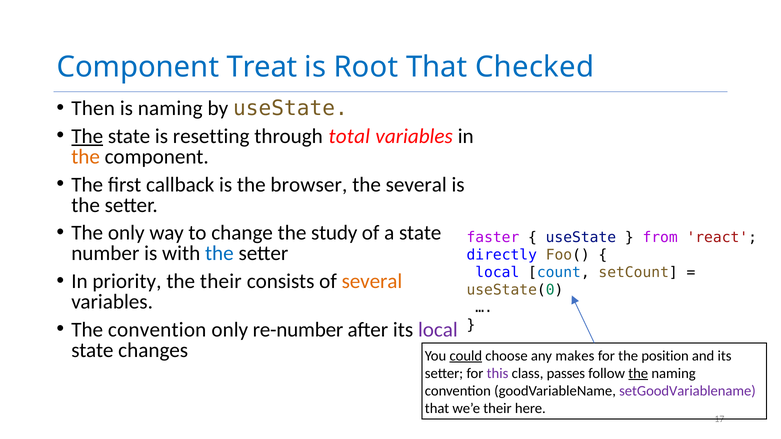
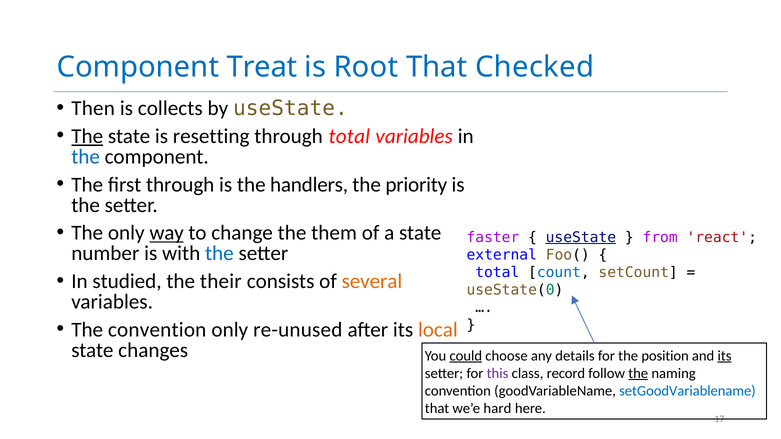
is naming: naming -> collects (170, 108)
the colour: orange -> blue (86, 157)
first callback: callback -> through (180, 185)
browser: browser -> handlers (309, 185)
the several: several -> priority (416, 185)
way underline: none -> present (167, 233)
study: study -> them (334, 233)
useState underline: none -> present (581, 237)
directly: directly -> external (502, 255)
local: local -> total (497, 273)
priority: priority -> studied (127, 282)
re-number: re-number -> re-unused (298, 330)
local colour: purple -> orange (438, 330)
makes: makes -> details (575, 356)
its underline: none -> present (725, 356)
passes: passes -> record (566, 374)
setGoodVariablename colour: purple -> blue (687, 391)
we’e their: their -> hard (497, 409)
